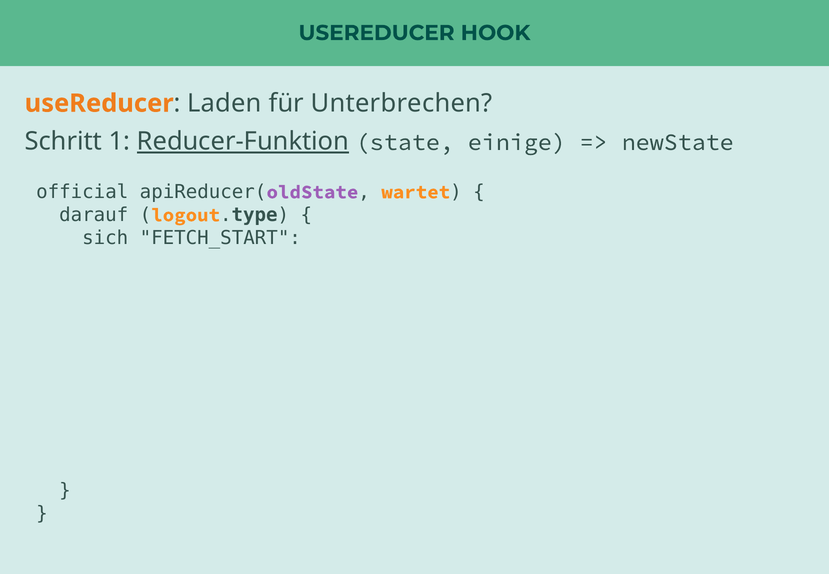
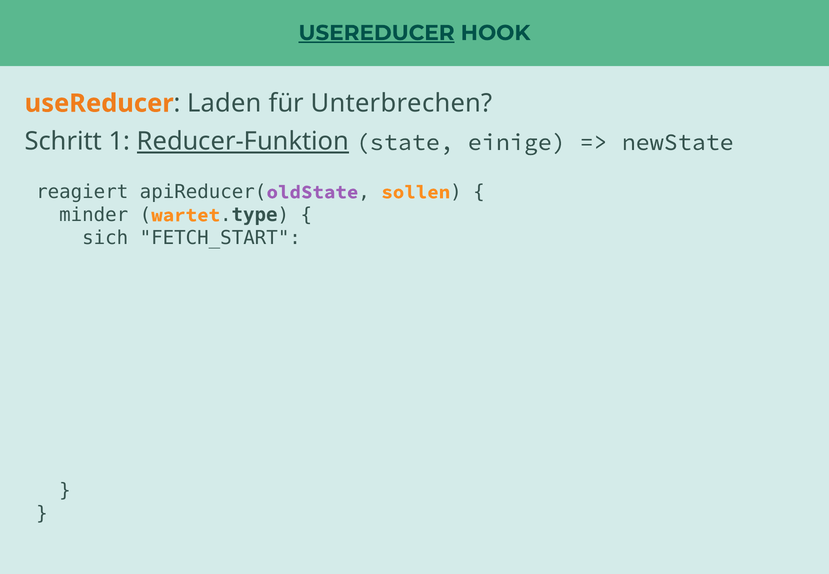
USEREDUCER underline: none -> present (377, 33)
official: official -> reagiert (82, 192)
wartet: wartet -> sollen (416, 192)
darauf: darauf -> minder (94, 215)
logout: logout -> wartet (186, 215)
